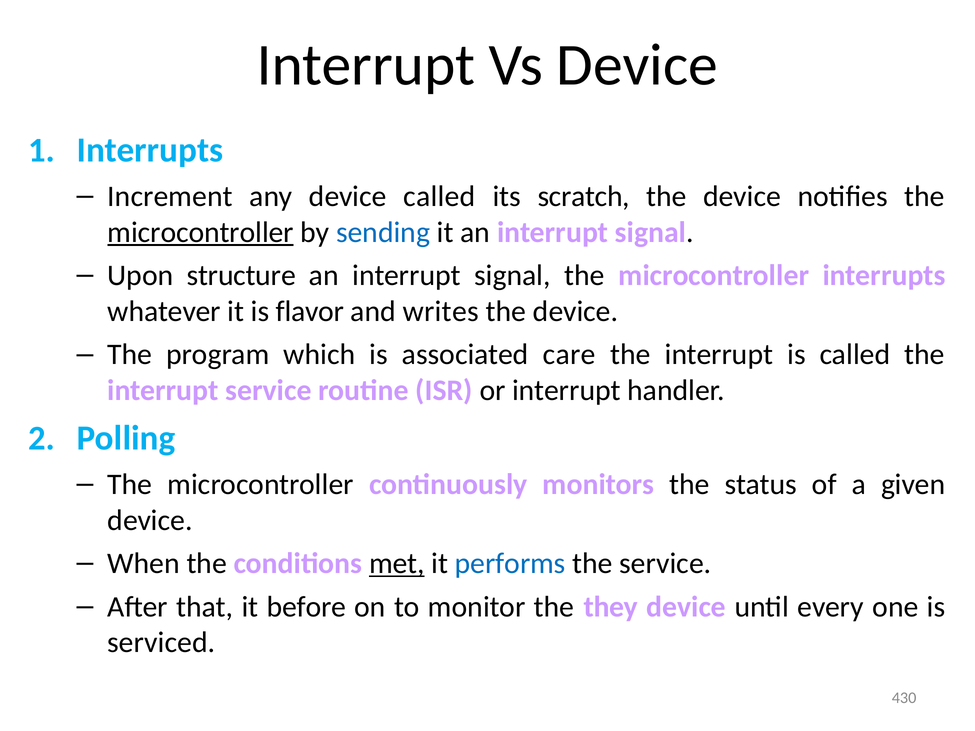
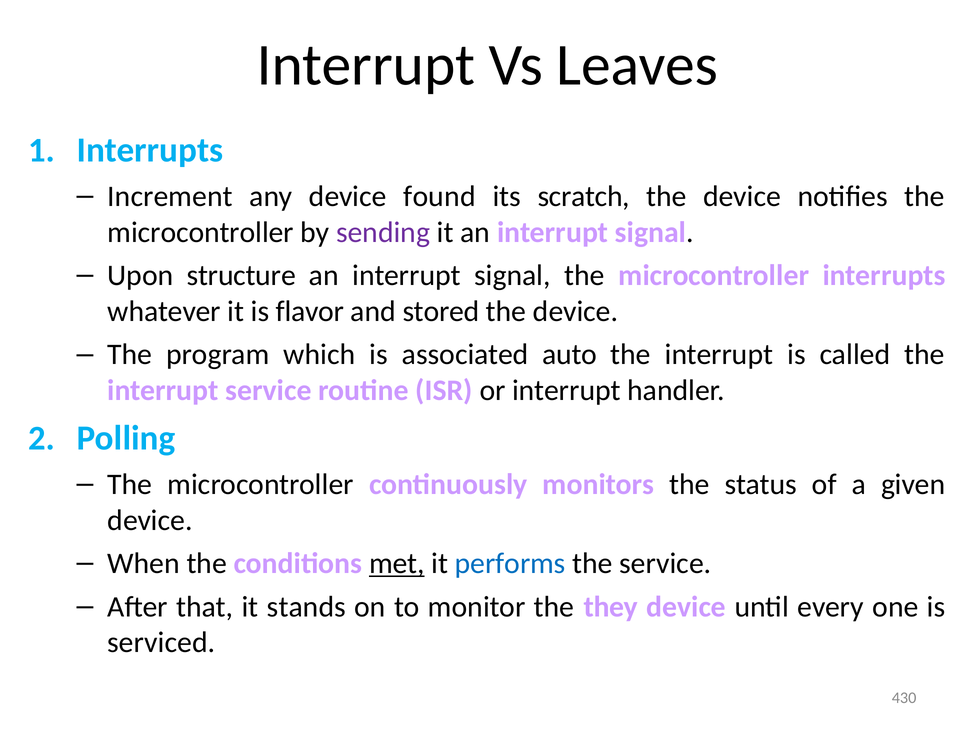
Vs Device: Device -> Leaves (637, 65)
device called: called -> found (440, 197)
microcontroller underline: present -> none (201, 232)
sending colour: blue -> purple (383, 232)
writes: writes -> stored (441, 311)
care: care -> auto (570, 355)
before: before -> stands (306, 607)
